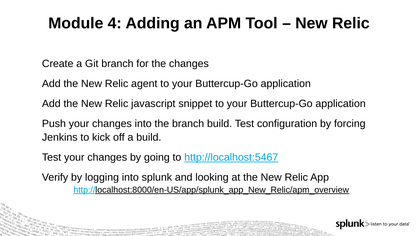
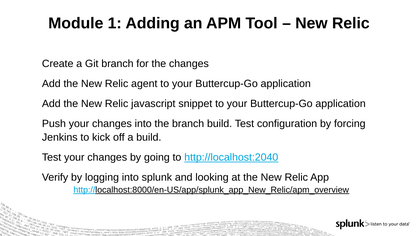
4: 4 -> 1 (115, 23)
http://localhost:5467: http://localhost:5467 -> http://localhost:2040 (231, 158)
